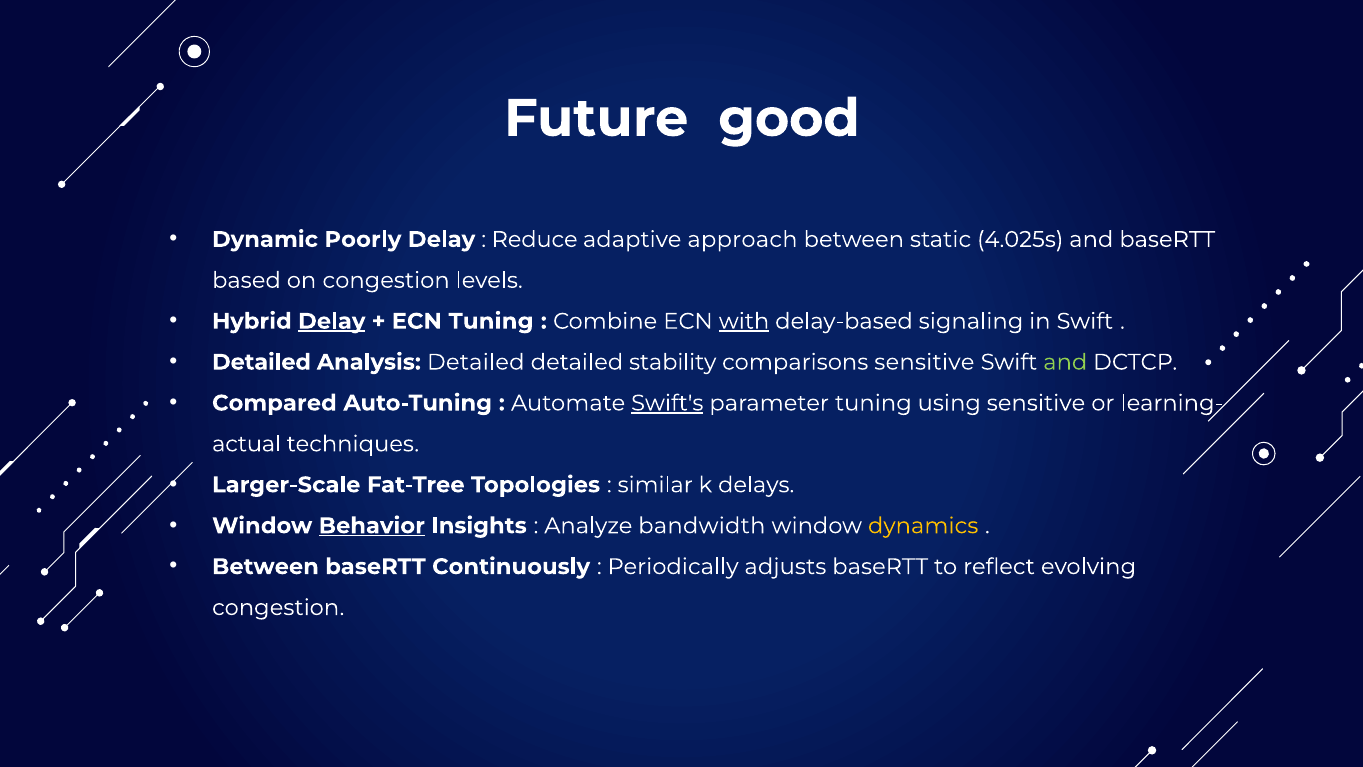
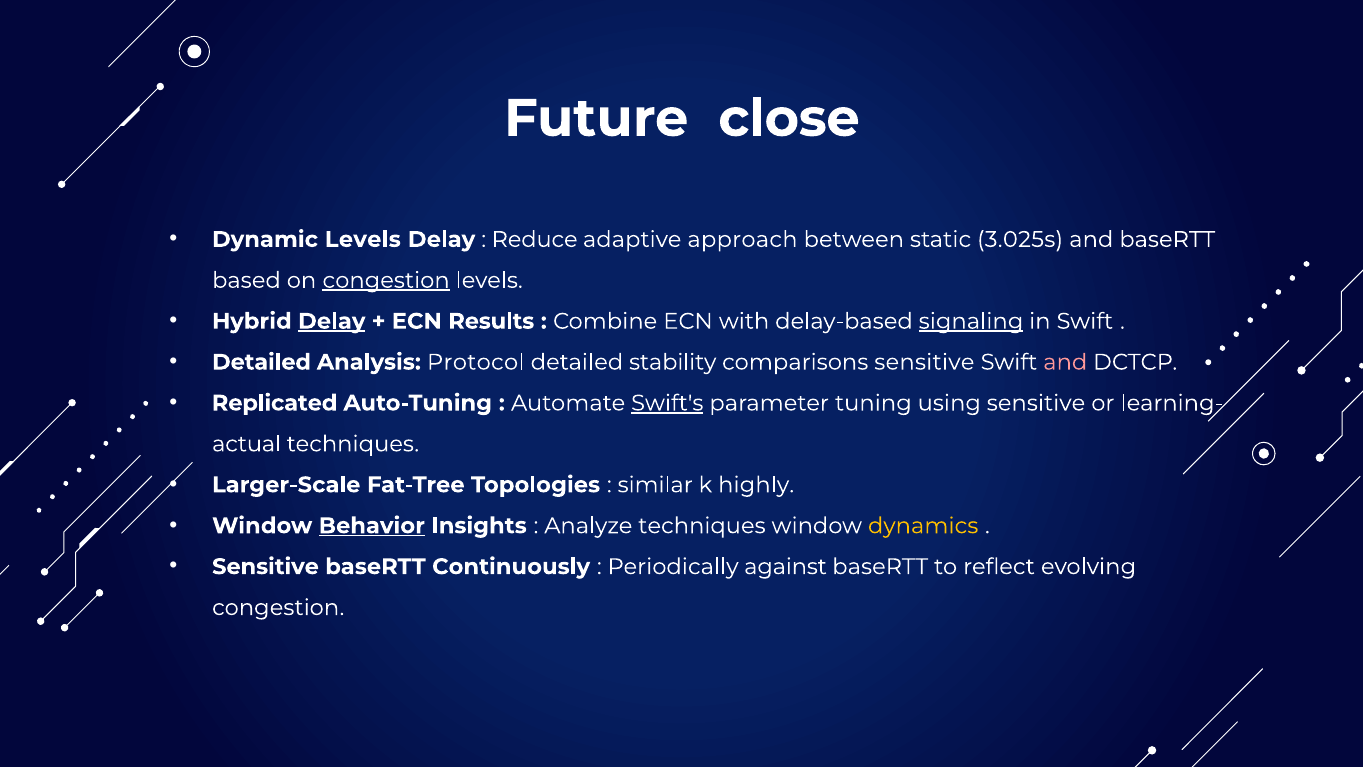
good: good -> close (789, 118)
Dynamic Poorly: Poorly -> Levels (363, 239)
4.025s: 4.025s -> 3.025s (1020, 239)
congestion underline: none -> present (386, 280)
ECN Tuning: Tuning -> Results (491, 321)
with underline: present -> none (744, 321)
signaling underline: none -> present (971, 321)
Analysis Detailed: Detailed -> Protocol (476, 362)
and colour: light green -> pink (1065, 362)
Compared: Compared -> Replicated (275, 403)
delays: delays -> highly (756, 485)
Analyze bandwidth: bandwidth -> techniques (702, 526)
Between: Between -> Sensitive (265, 566)
adjusts: adjusts -> against (786, 566)
